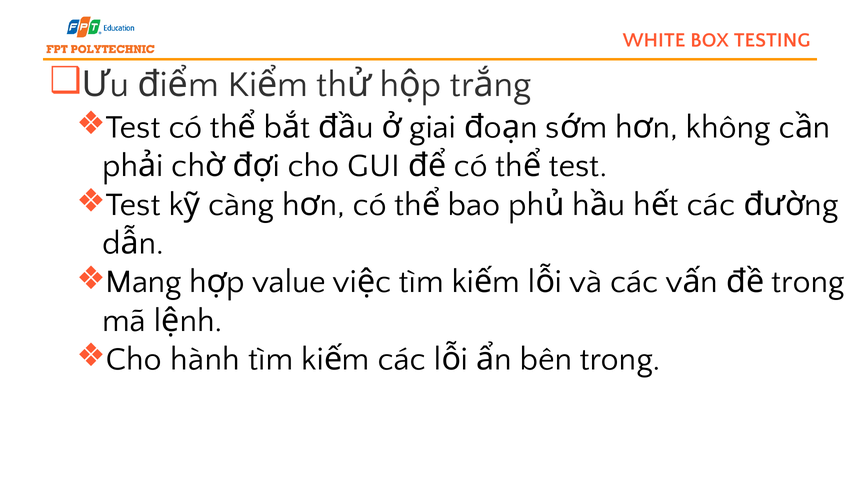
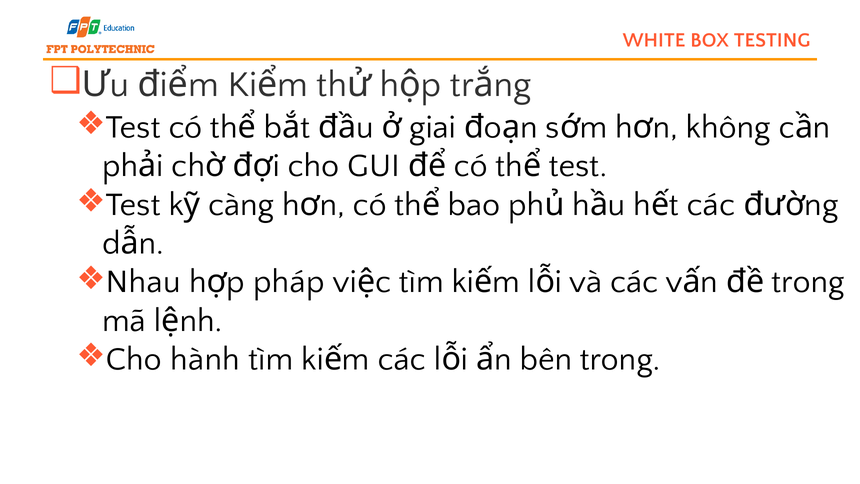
Mang: Mang -> Nhau (143, 282)
value: value -> pháp (289, 282)
